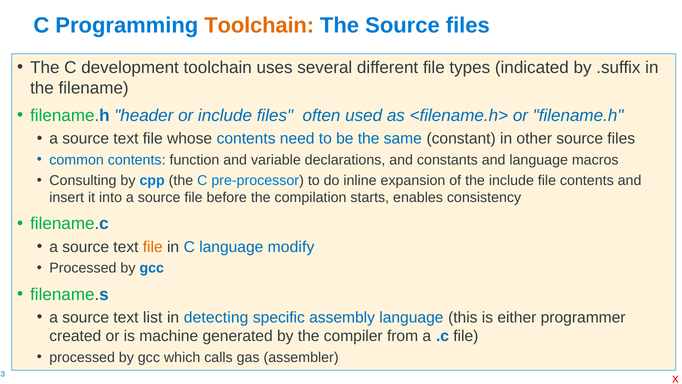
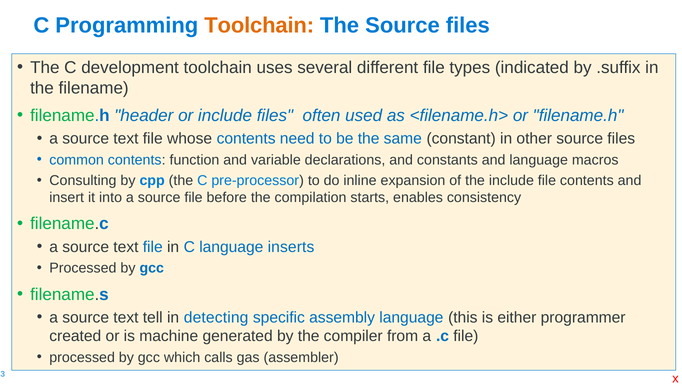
file colour: orange -> blue (153, 247)
modify: modify -> inserts (291, 247)
list: list -> tell (153, 317)
